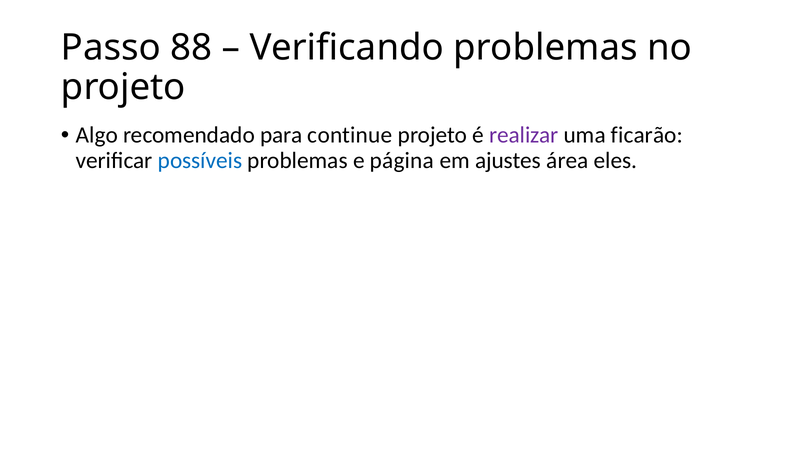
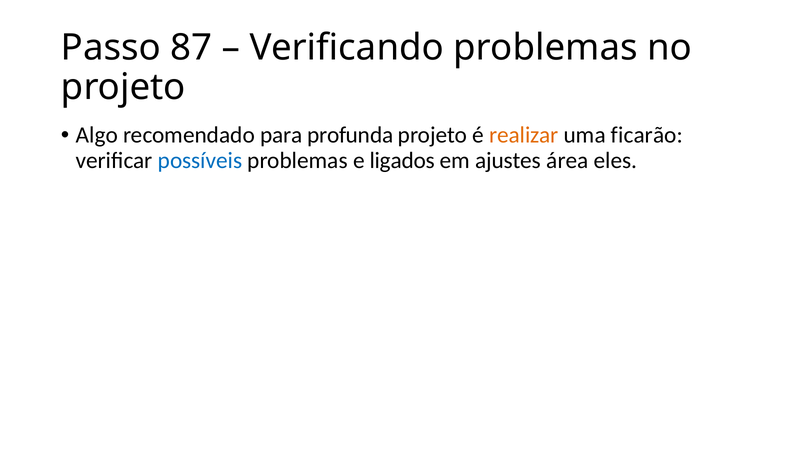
88: 88 -> 87 (191, 47)
continue: continue -> profunda (350, 135)
realizar colour: purple -> orange (524, 135)
página: página -> ligados (402, 160)
